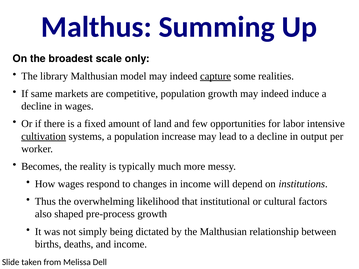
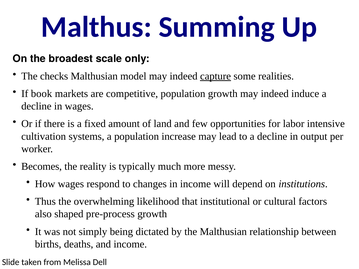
library: library -> checks (54, 76)
same: same -> book (42, 94)
cultivation underline: present -> none (44, 136)
